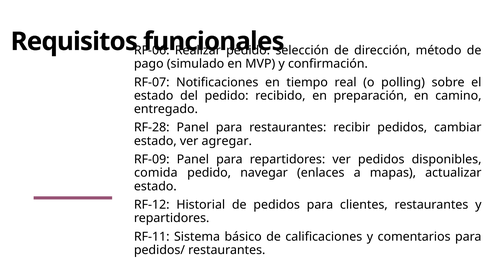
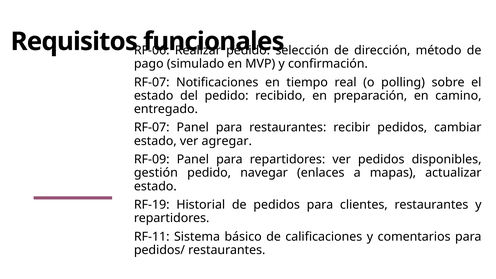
RF-28: RF-28 -> RF-07 (152, 128)
comida: comida -> gestión (156, 173)
RF-12: RF-12 -> RF-19 (152, 205)
